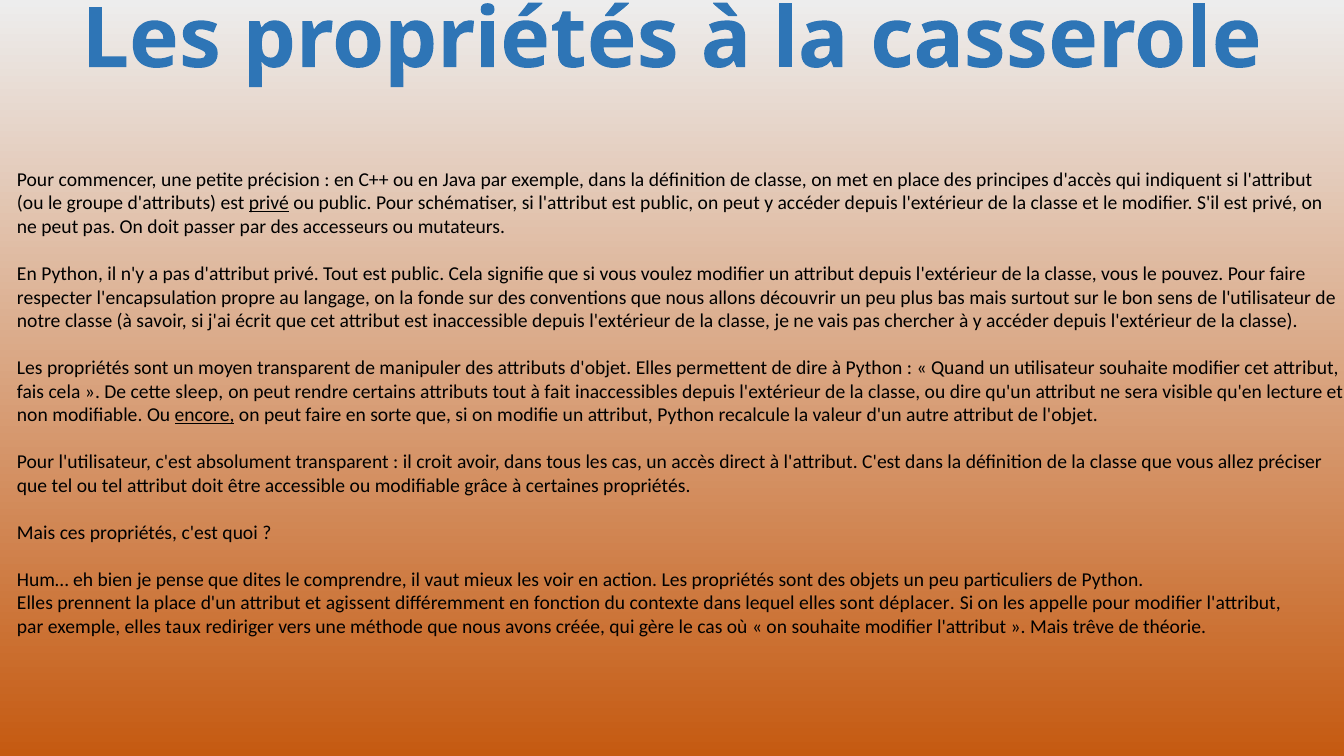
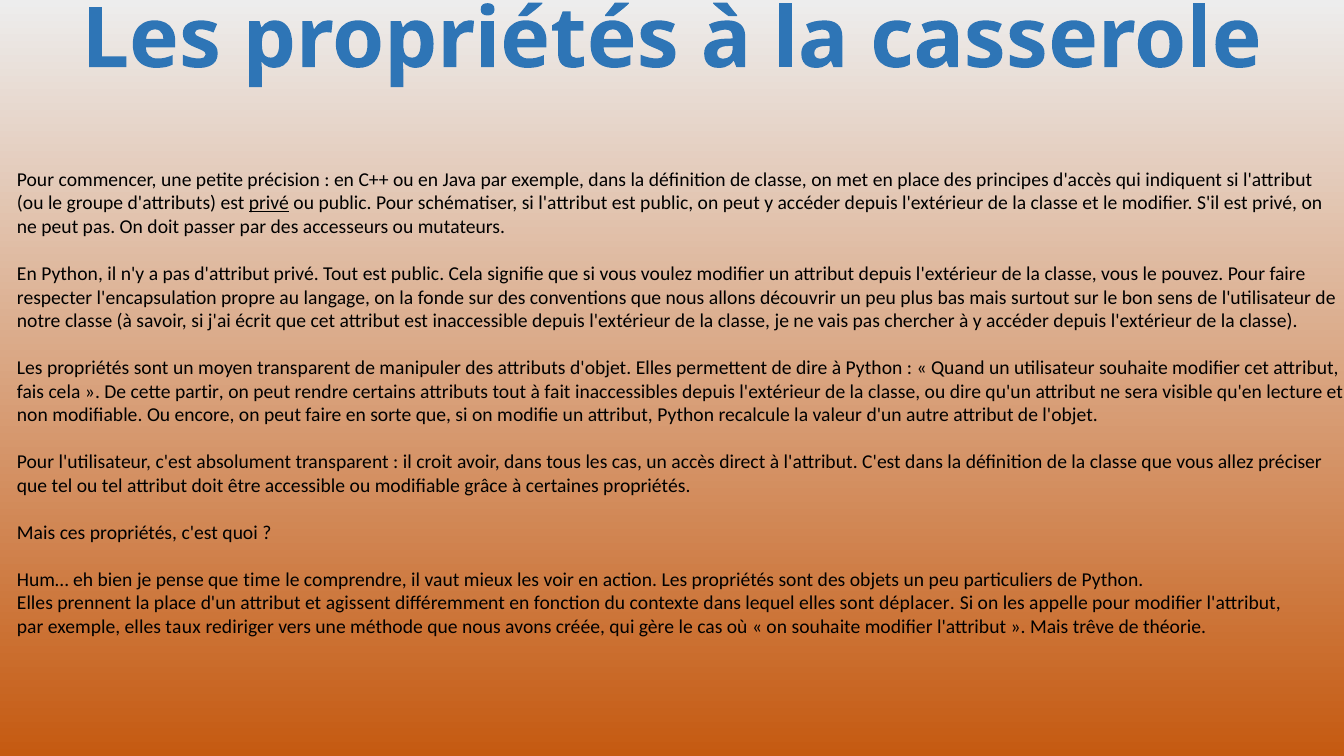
sleep: sleep -> partir (199, 392)
encore underline: present -> none (205, 415)
dites: dites -> time (262, 580)
